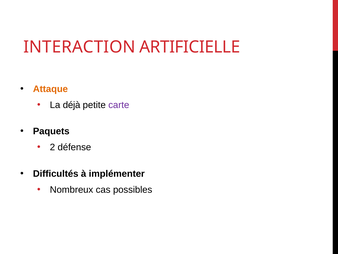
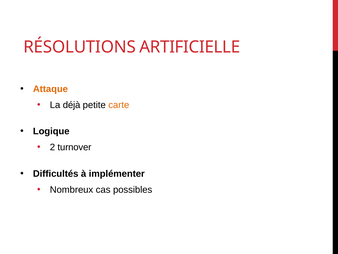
INTERACTION: INTERACTION -> RÉSOLUTIONS (80, 47)
carte colour: purple -> orange (119, 105)
Paquets: Paquets -> Logique (51, 131)
défense: défense -> turnover (74, 147)
